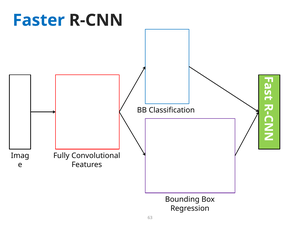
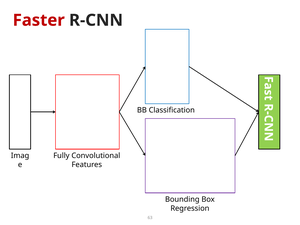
Faster colour: blue -> red (39, 20)
